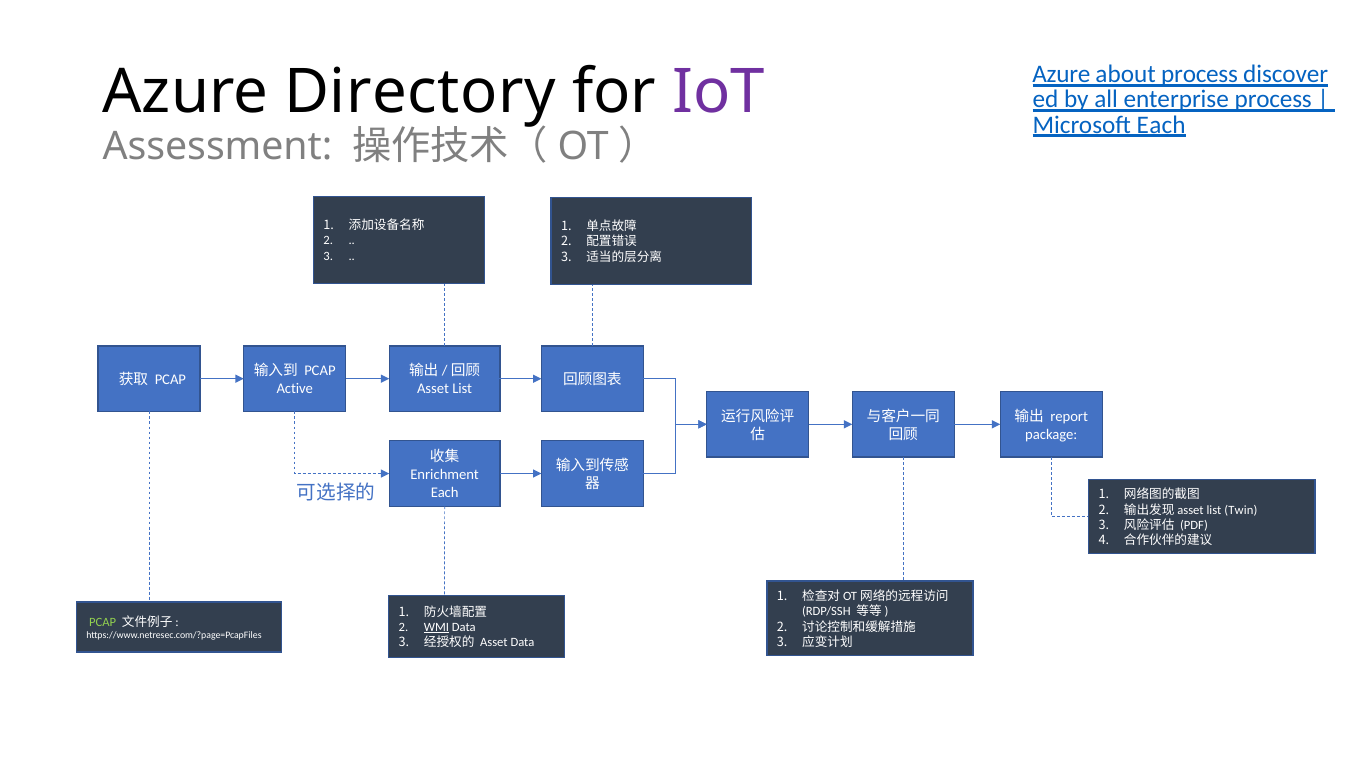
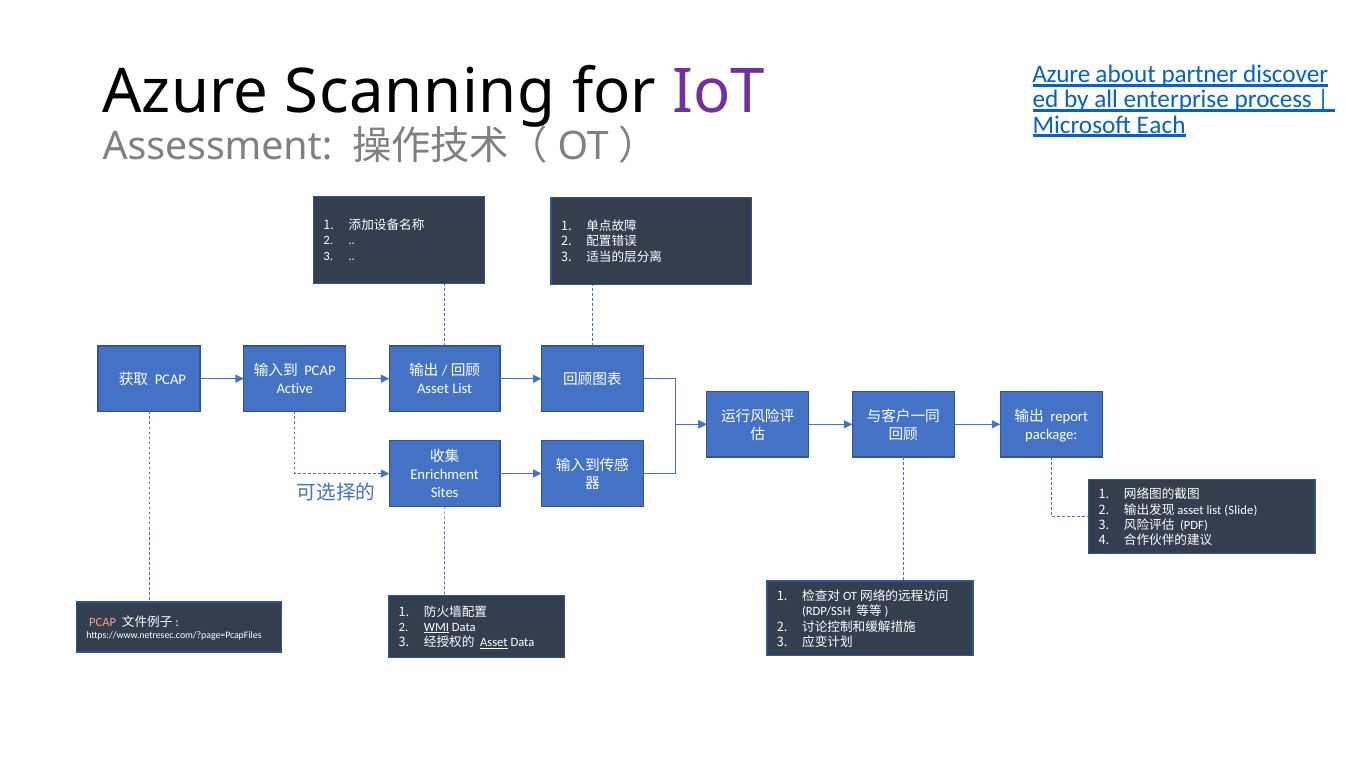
about process: process -> partner (1200, 74)
Directory: Directory -> Scanning (420, 92)
Each: Each -> Sites (445, 492)
Twin: Twin -> Slide (1241, 510)
PCAP colour: light green -> pink (103, 622)
Asset underline: none -> present (494, 643)
